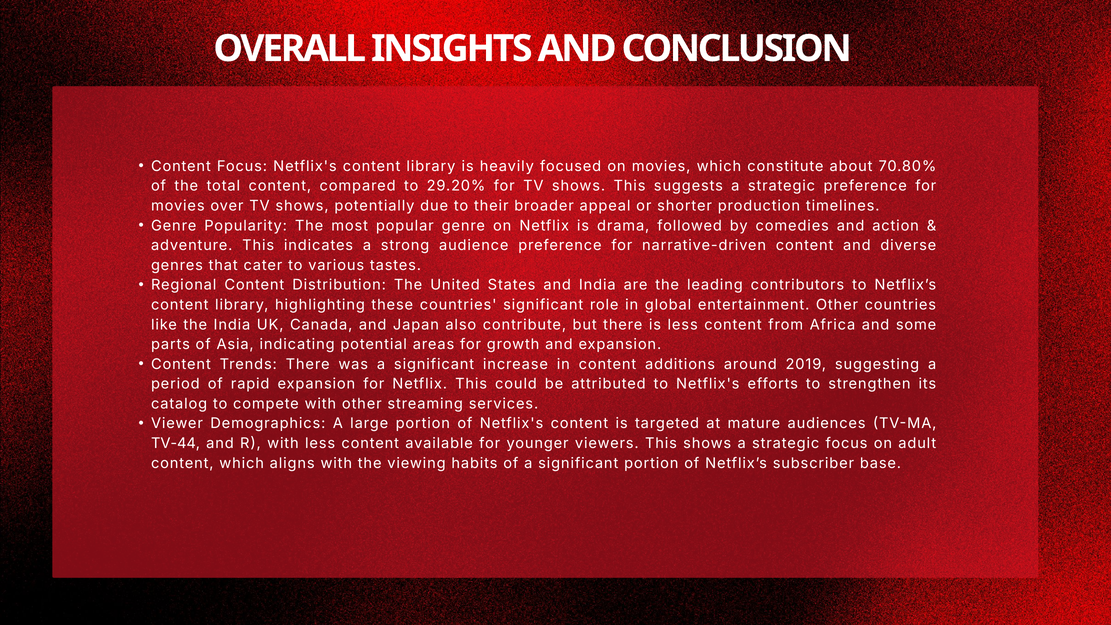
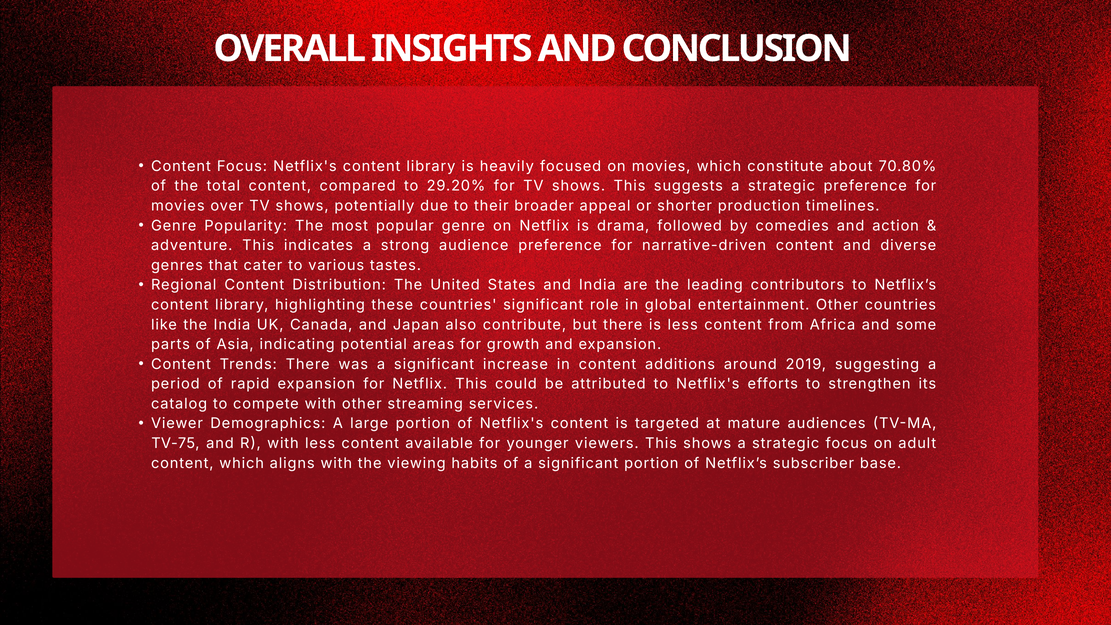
TV-44: TV-44 -> TV-75 (175, 443)
